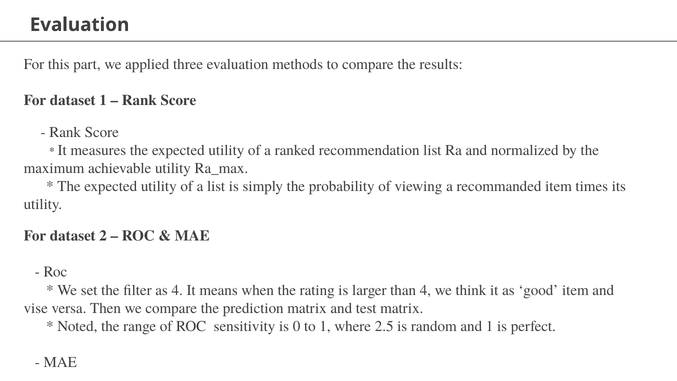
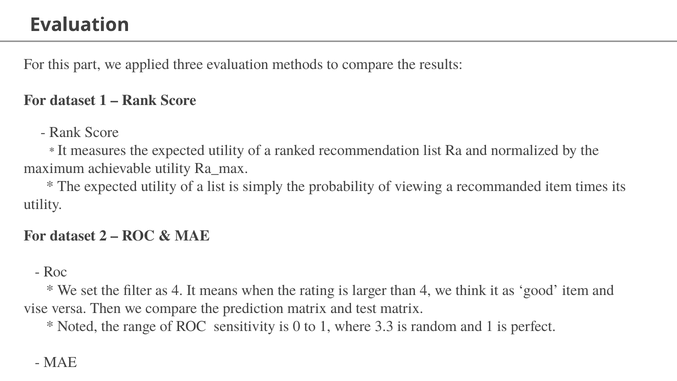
2.5: 2.5 -> 3.3 (384, 326)
